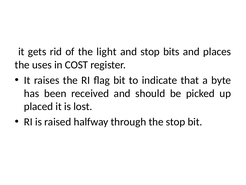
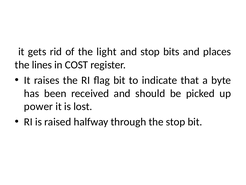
uses: uses -> lines (42, 65)
placed: placed -> power (38, 106)
